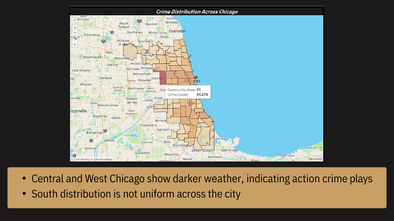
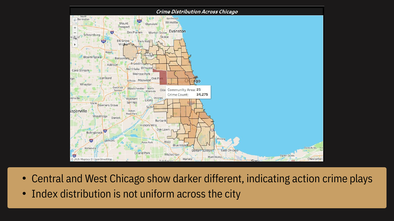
weather: weather -> different (224, 179)
South: South -> Index (45, 195)
